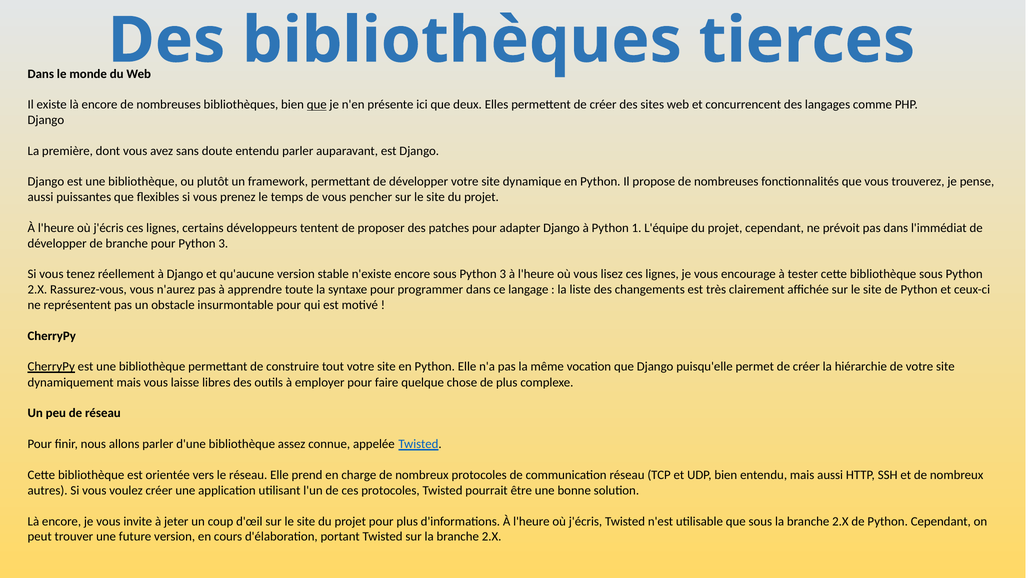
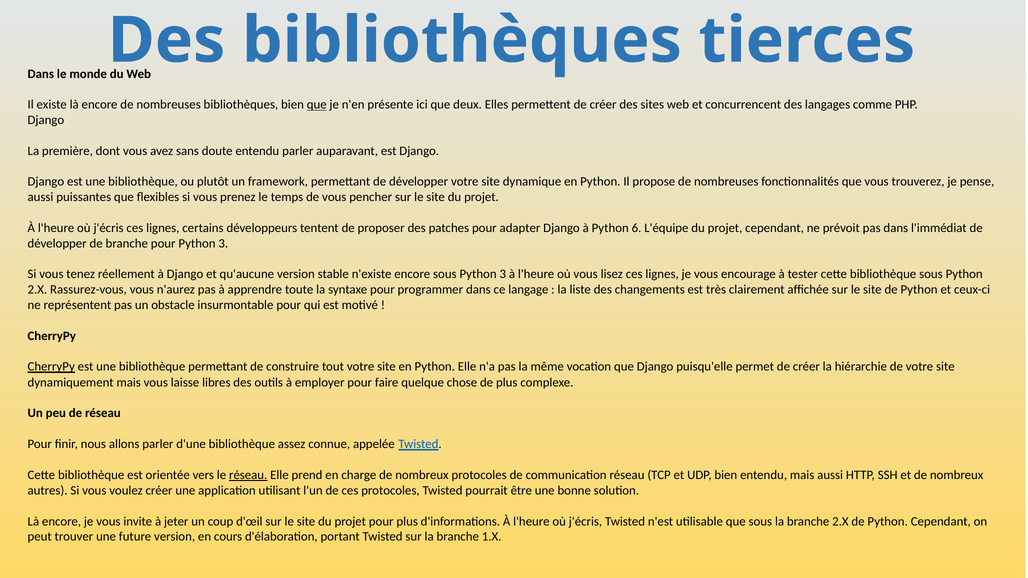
1: 1 -> 6 (637, 228)
réseau underline: none -> present (248, 475)
sur la branche 2.X: 2.X -> 1.X (492, 537)
